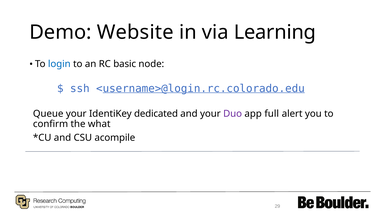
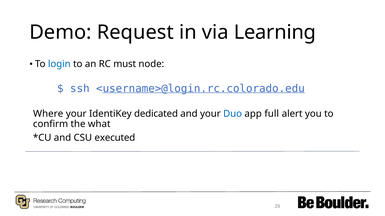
Website: Website -> Request (135, 32)
basic: basic -> must (125, 64)
Queue: Queue -> Where (48, 114)
Duo colour: purple -> blue (233, 114)
acompile: acompile -> executed (115, 138)
